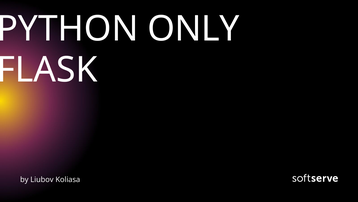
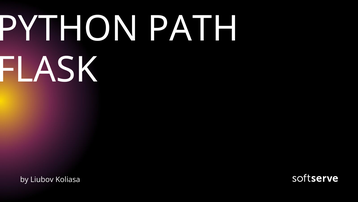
ONLY: ONLY -> PATH (193, 29)
